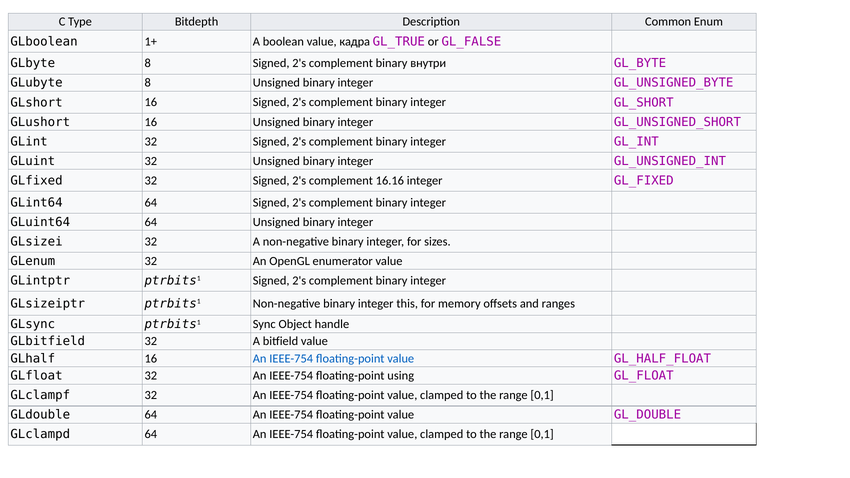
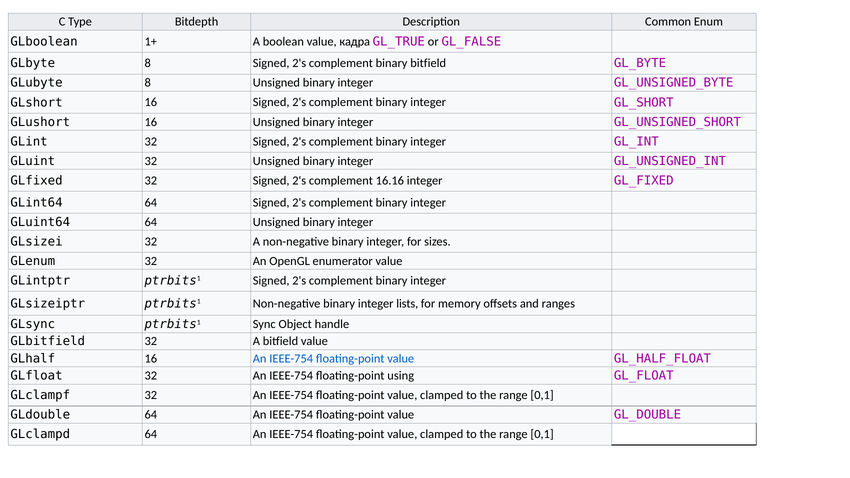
binary внутри: внутри -> bitfield (428, 63)
this: this -> lists (407, 304)
